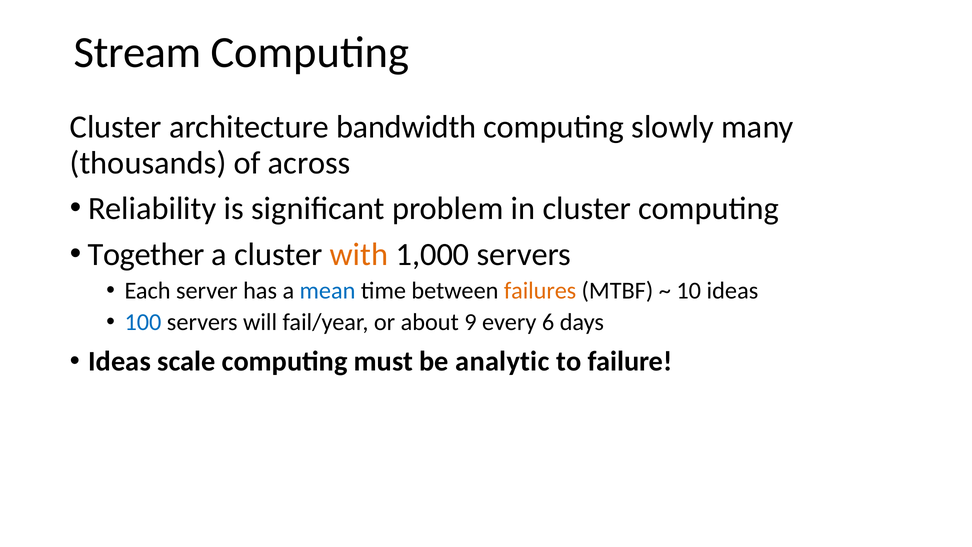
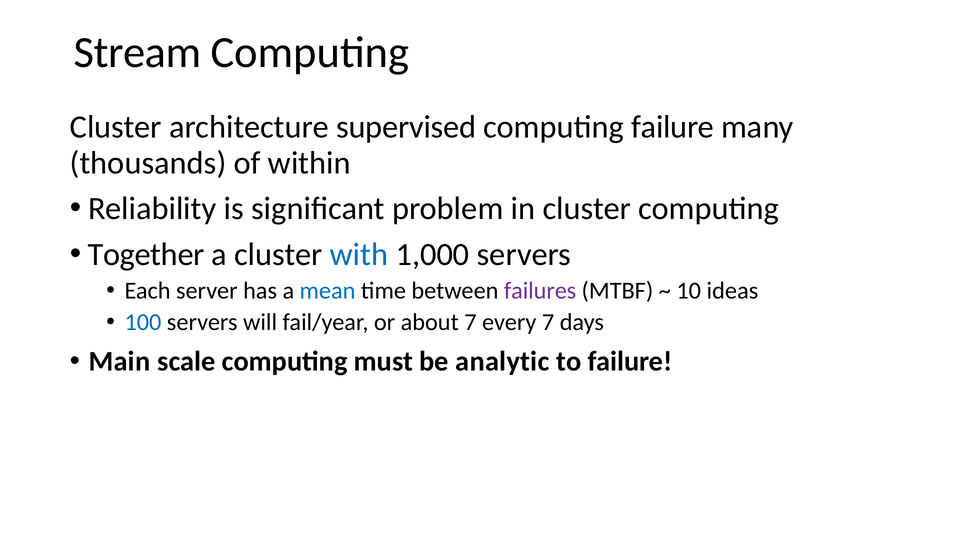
bandwidth: bandwidth -> supervised (406, 127)
computing slowly: slowly -> failure (673, 127)
across: across -> within (309, 163)
with colour: orange -> blue (359, 254)
failures colour: orange -> purple (540, 290)
about 9: 9 -> 7 (470, 322)
every 6: 6 -> 7 (548, 322)
Ideas: Ideas -> Main (119, 361)
